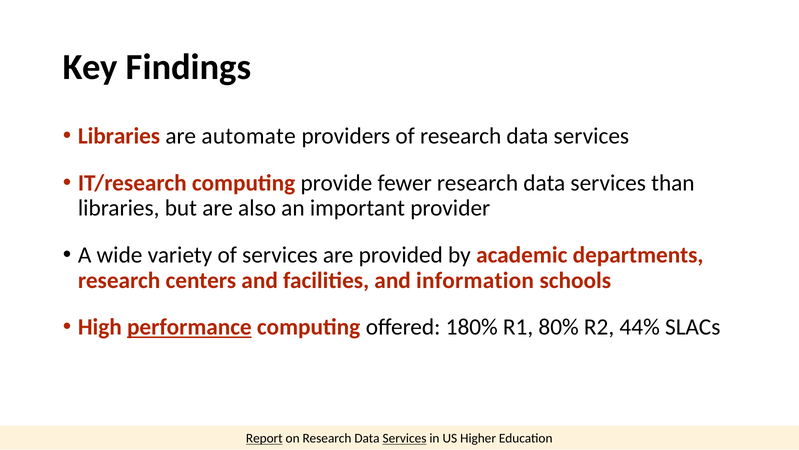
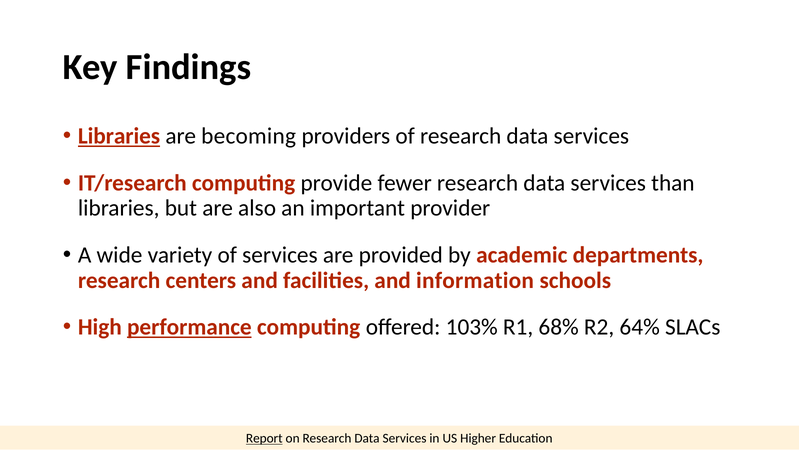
Libraries underline: none -> present (119, 136)
automate: automate -> becoming (249, 136)
180%: 180% -> 103% (472, 327)
80%: 80% -> 68% (559, 327)
44%: 44% -> 64% (640, 327)
Services underline: present -> none (405, 438)
